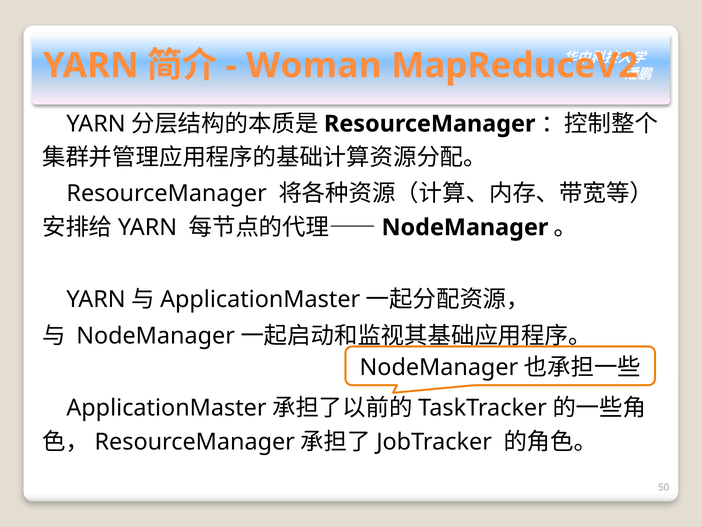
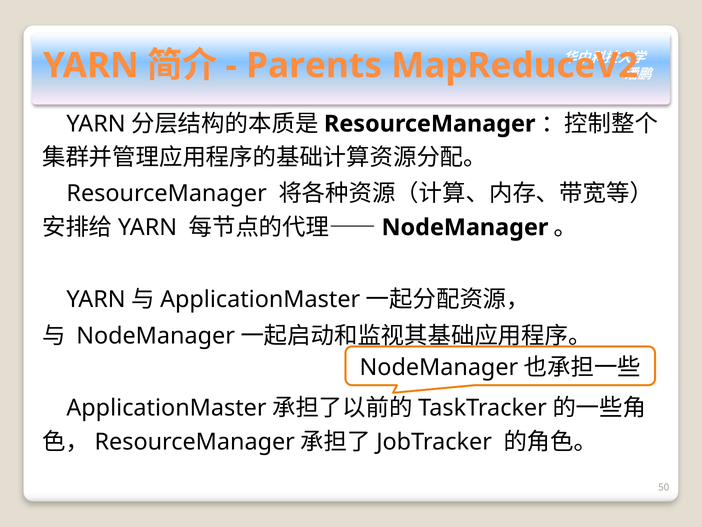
Woman: Woman -> Parents (314, 65)
